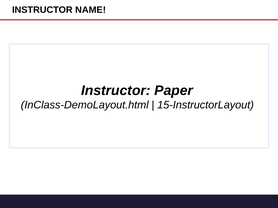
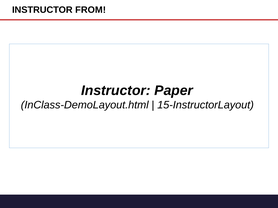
NAME: NAME -> FROM (91, 10)
